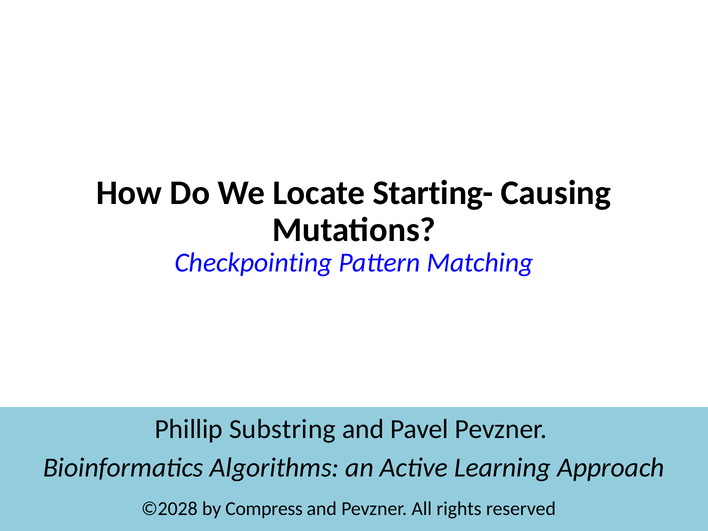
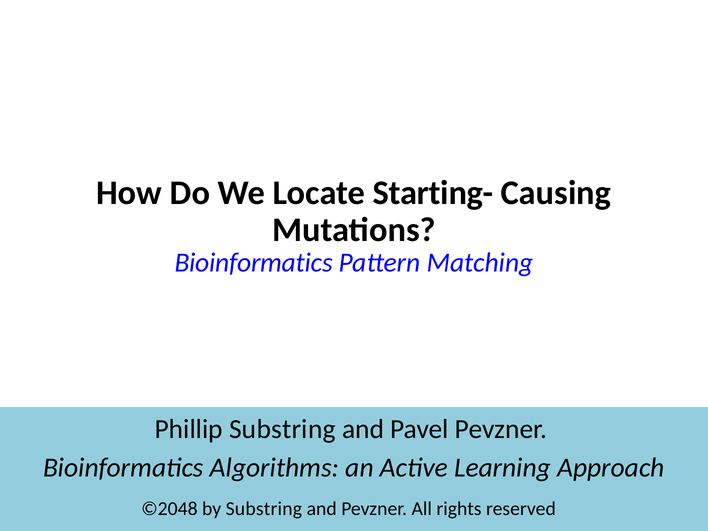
Checkpointing: Checkpointing -> Bioinformatics (254, 263)
©2028: ©2028 -> ©2048 (169, 509)
by Compress: Compress -> Substring (264, 509)
